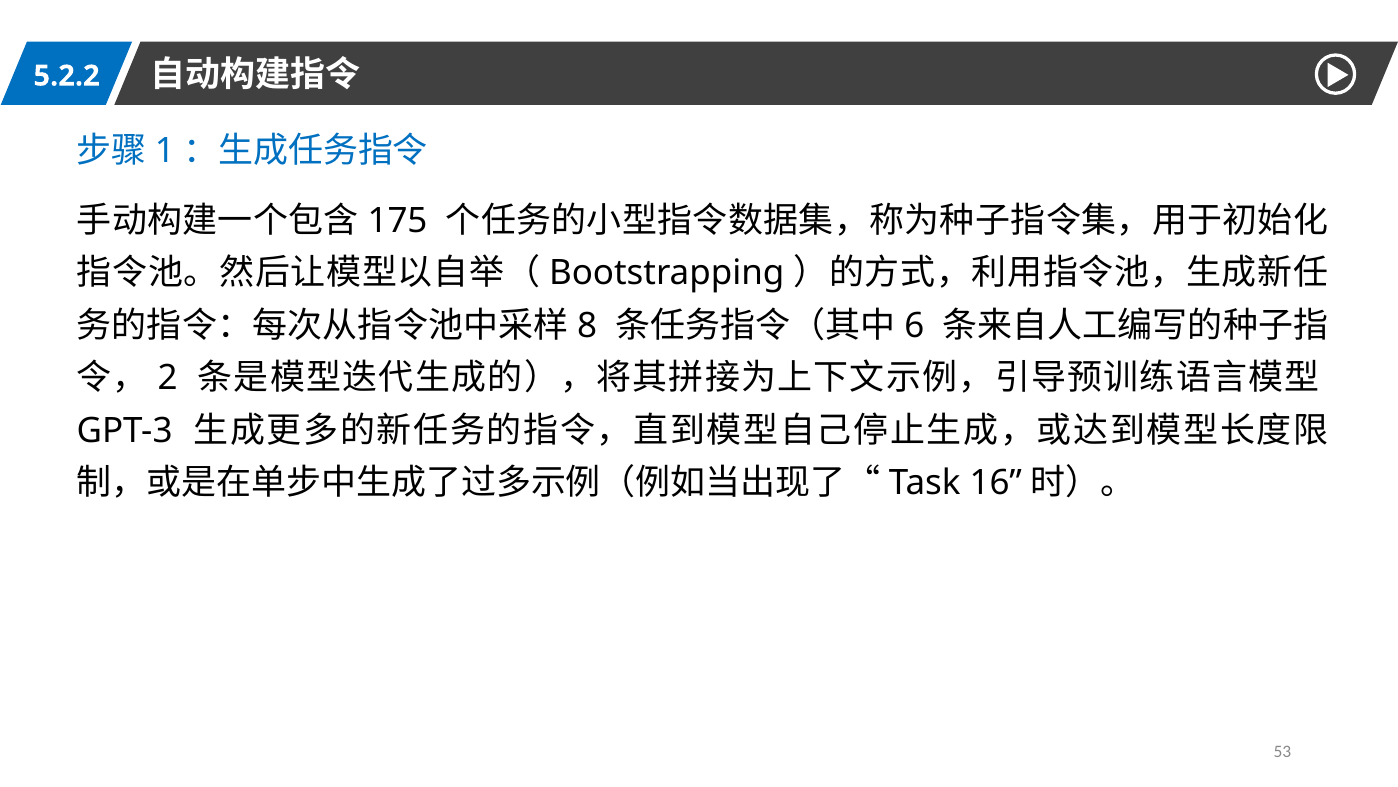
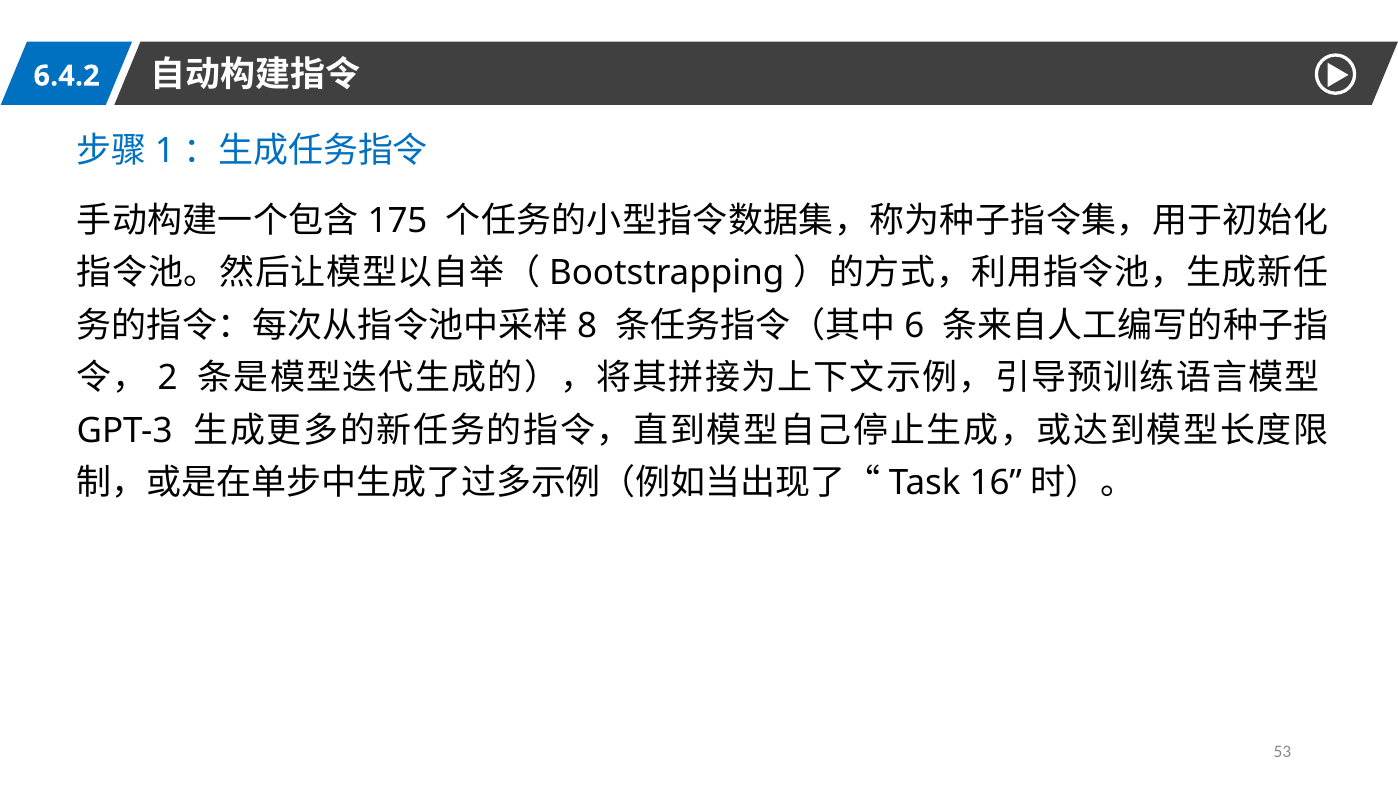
5.2.2: 5.2.2 -> 6.4.2 (67, 76)
